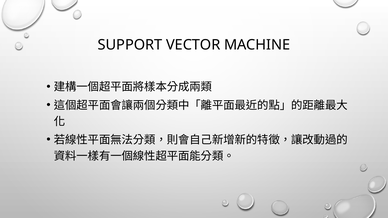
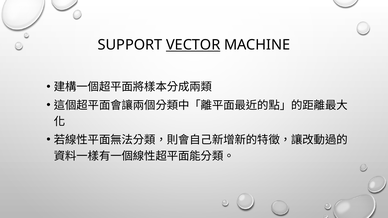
VECTOR underline: none -> present (193, 45)
